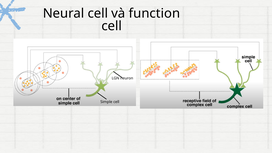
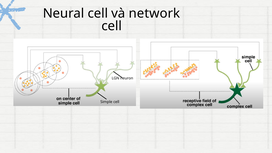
function: function -> network (154, 13)
